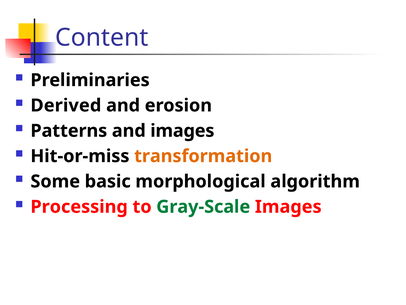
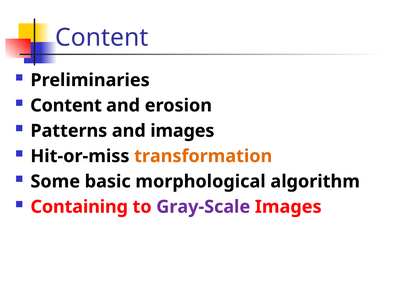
Derived: Derived -> Content (66, 105)
Processing: Processing -> Containing (79, 206)
Gray-Scale colour: green -> purple (203, 206)
